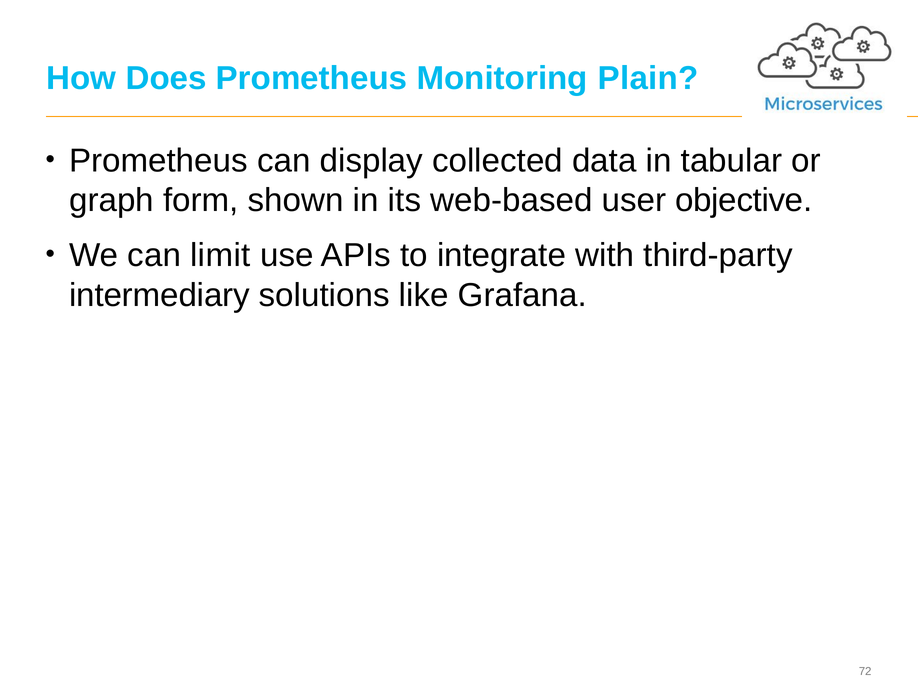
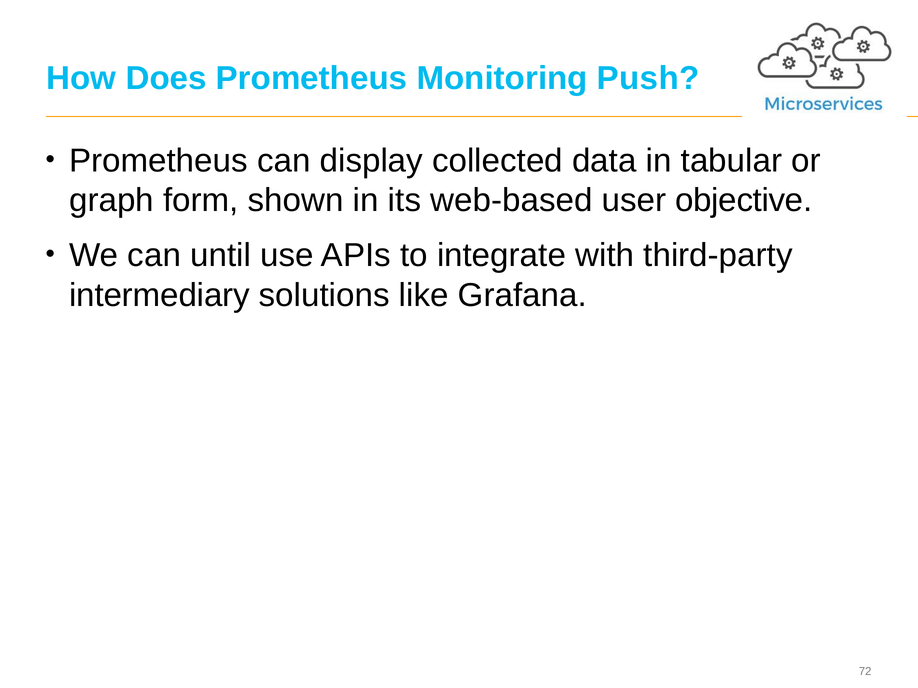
Plain: Plain -> Push (648, 78)
limit: limit -> until (221, 256)
